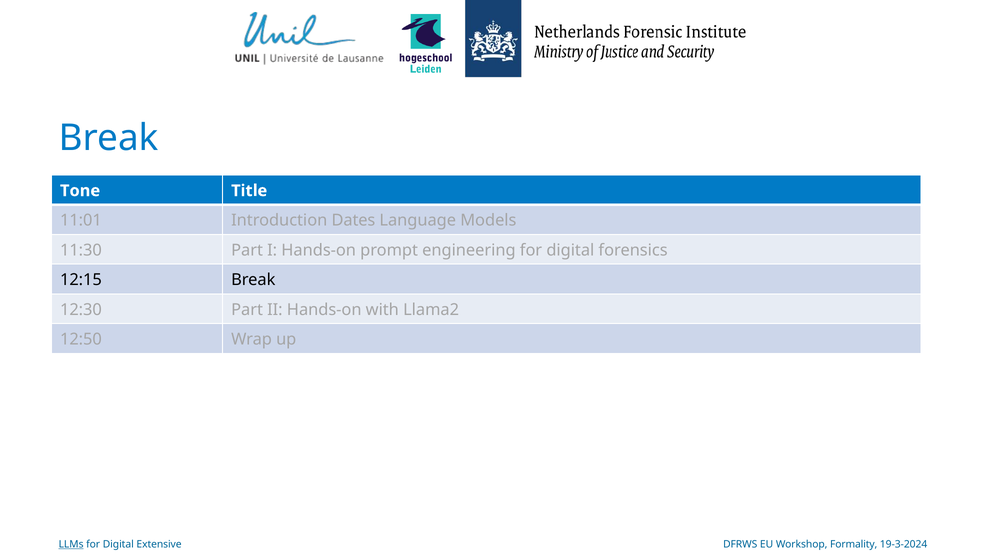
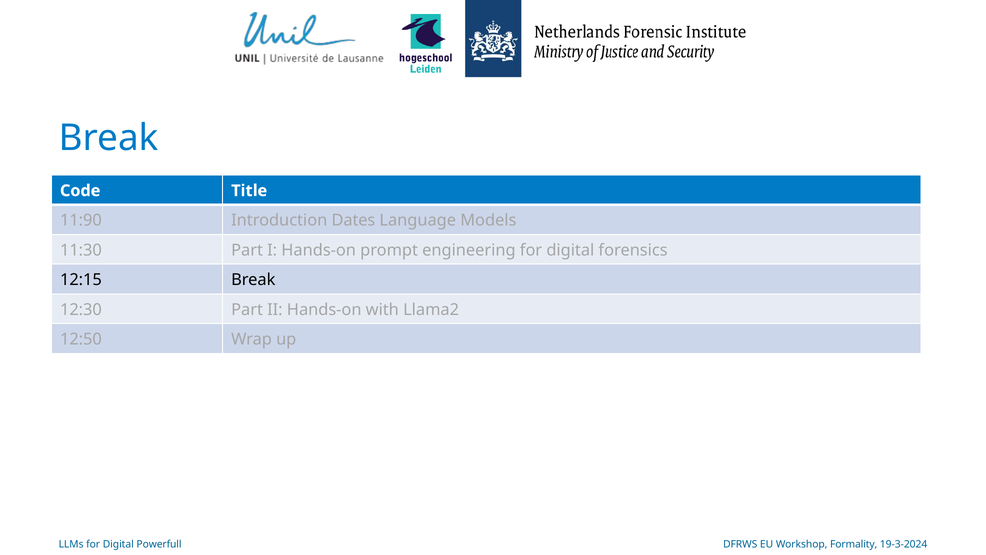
Tone: Tone -> Code (80, 191)
11:01: 11:01 -> 11:90 (81, 220)
LLMs underline: present -> none (71, 544)
Extensive: Extensive -> Powerfull (159, 544)
